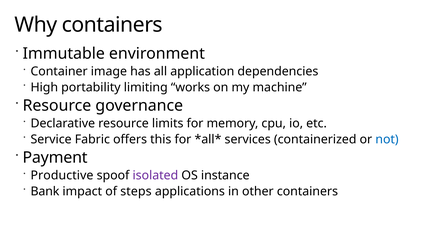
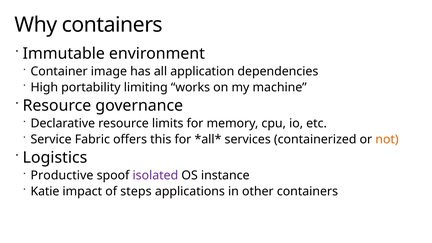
not colour: blue -> orange (387, 139)
Payment: Payment -> Logistics (55, 158)
Bank: Bank -> Katie (45, 191)
